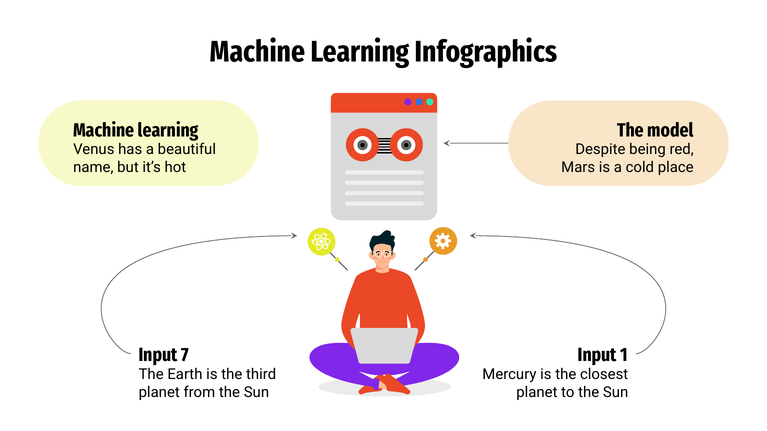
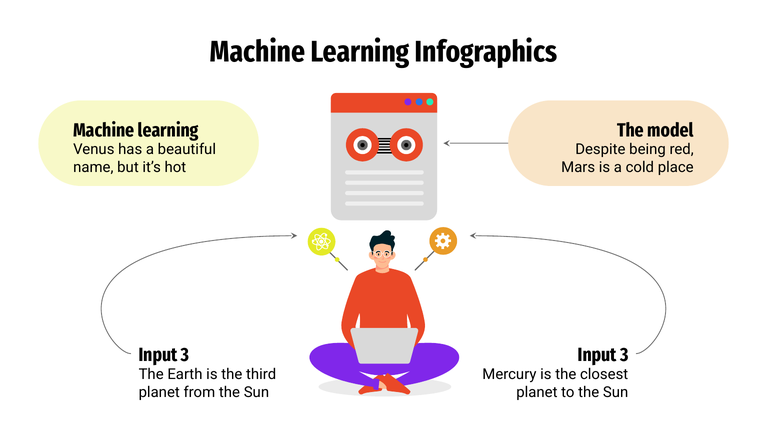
7: 7 -> 3 (185, 355)
1: 1 -> 3 (624, 355)
